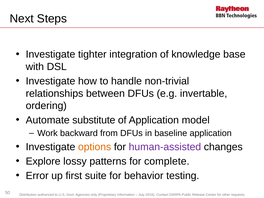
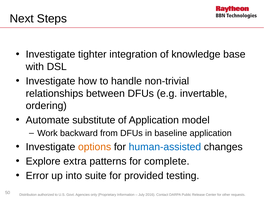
human-assisted colour: purple -> blue (165, 147)
lossy: lossy -> extra (75, 161)
first: first -> into (74, 176)
behavior: behavior -> provided (144, 176)
